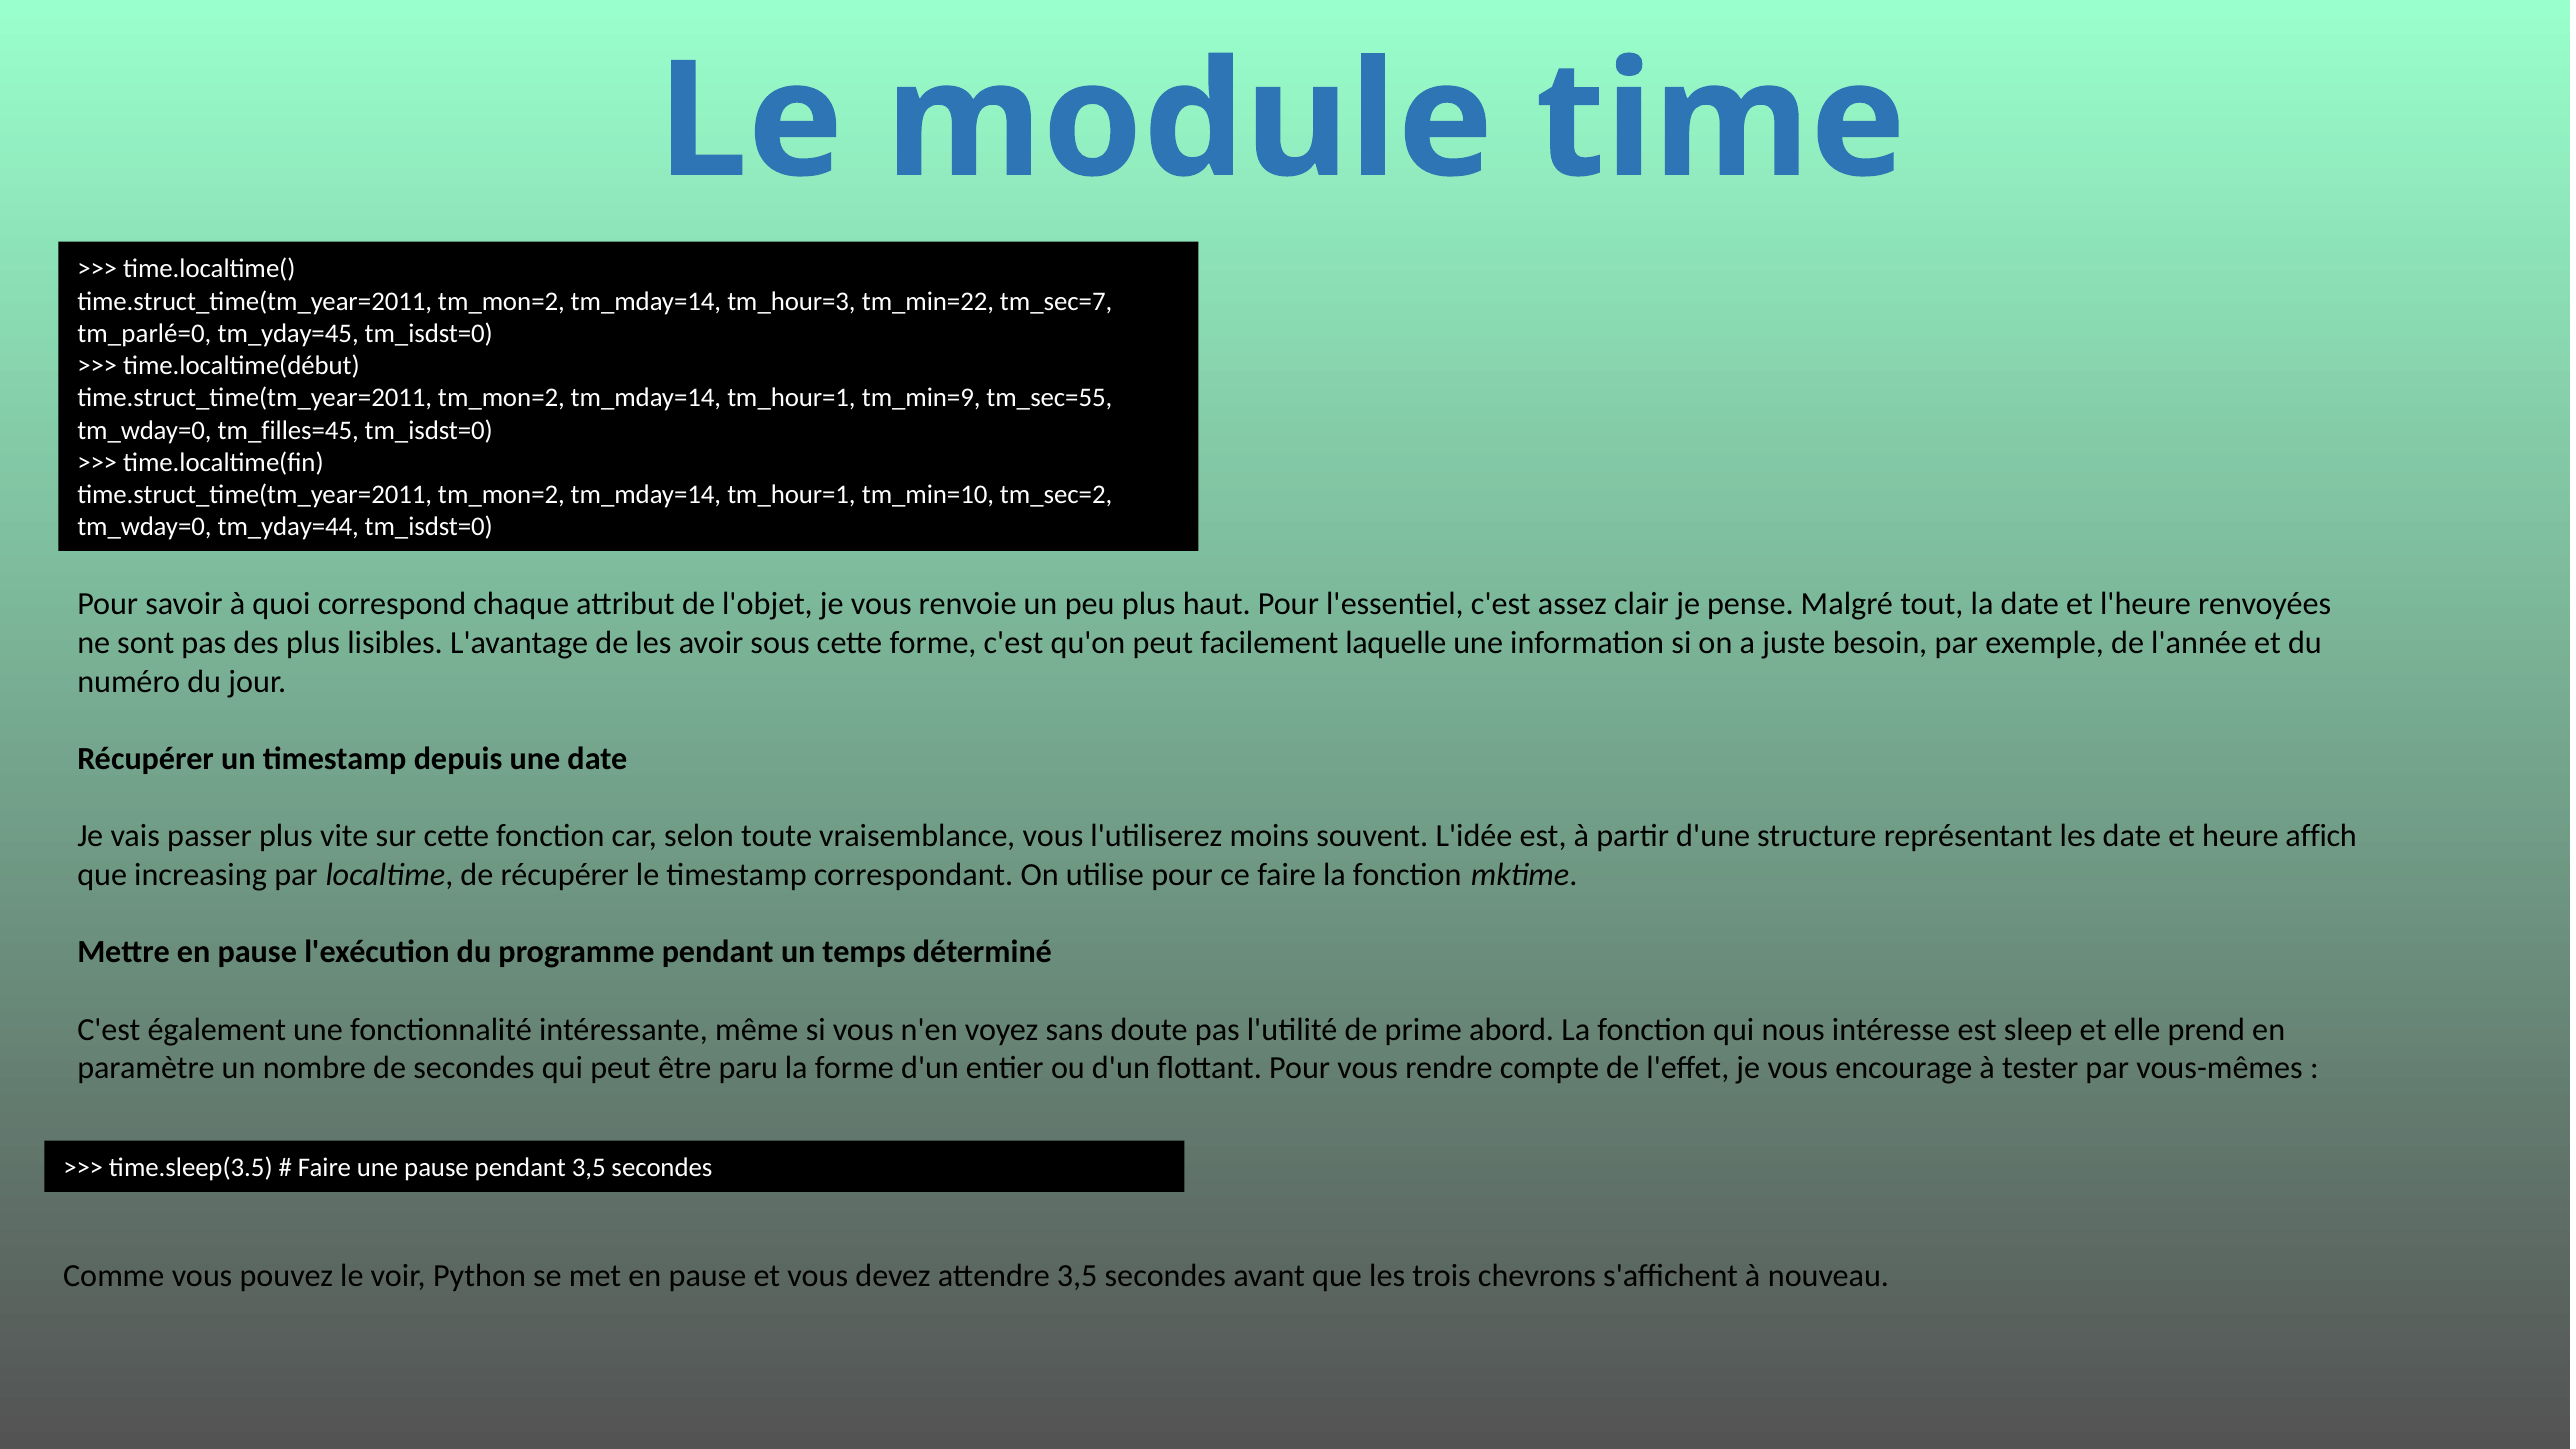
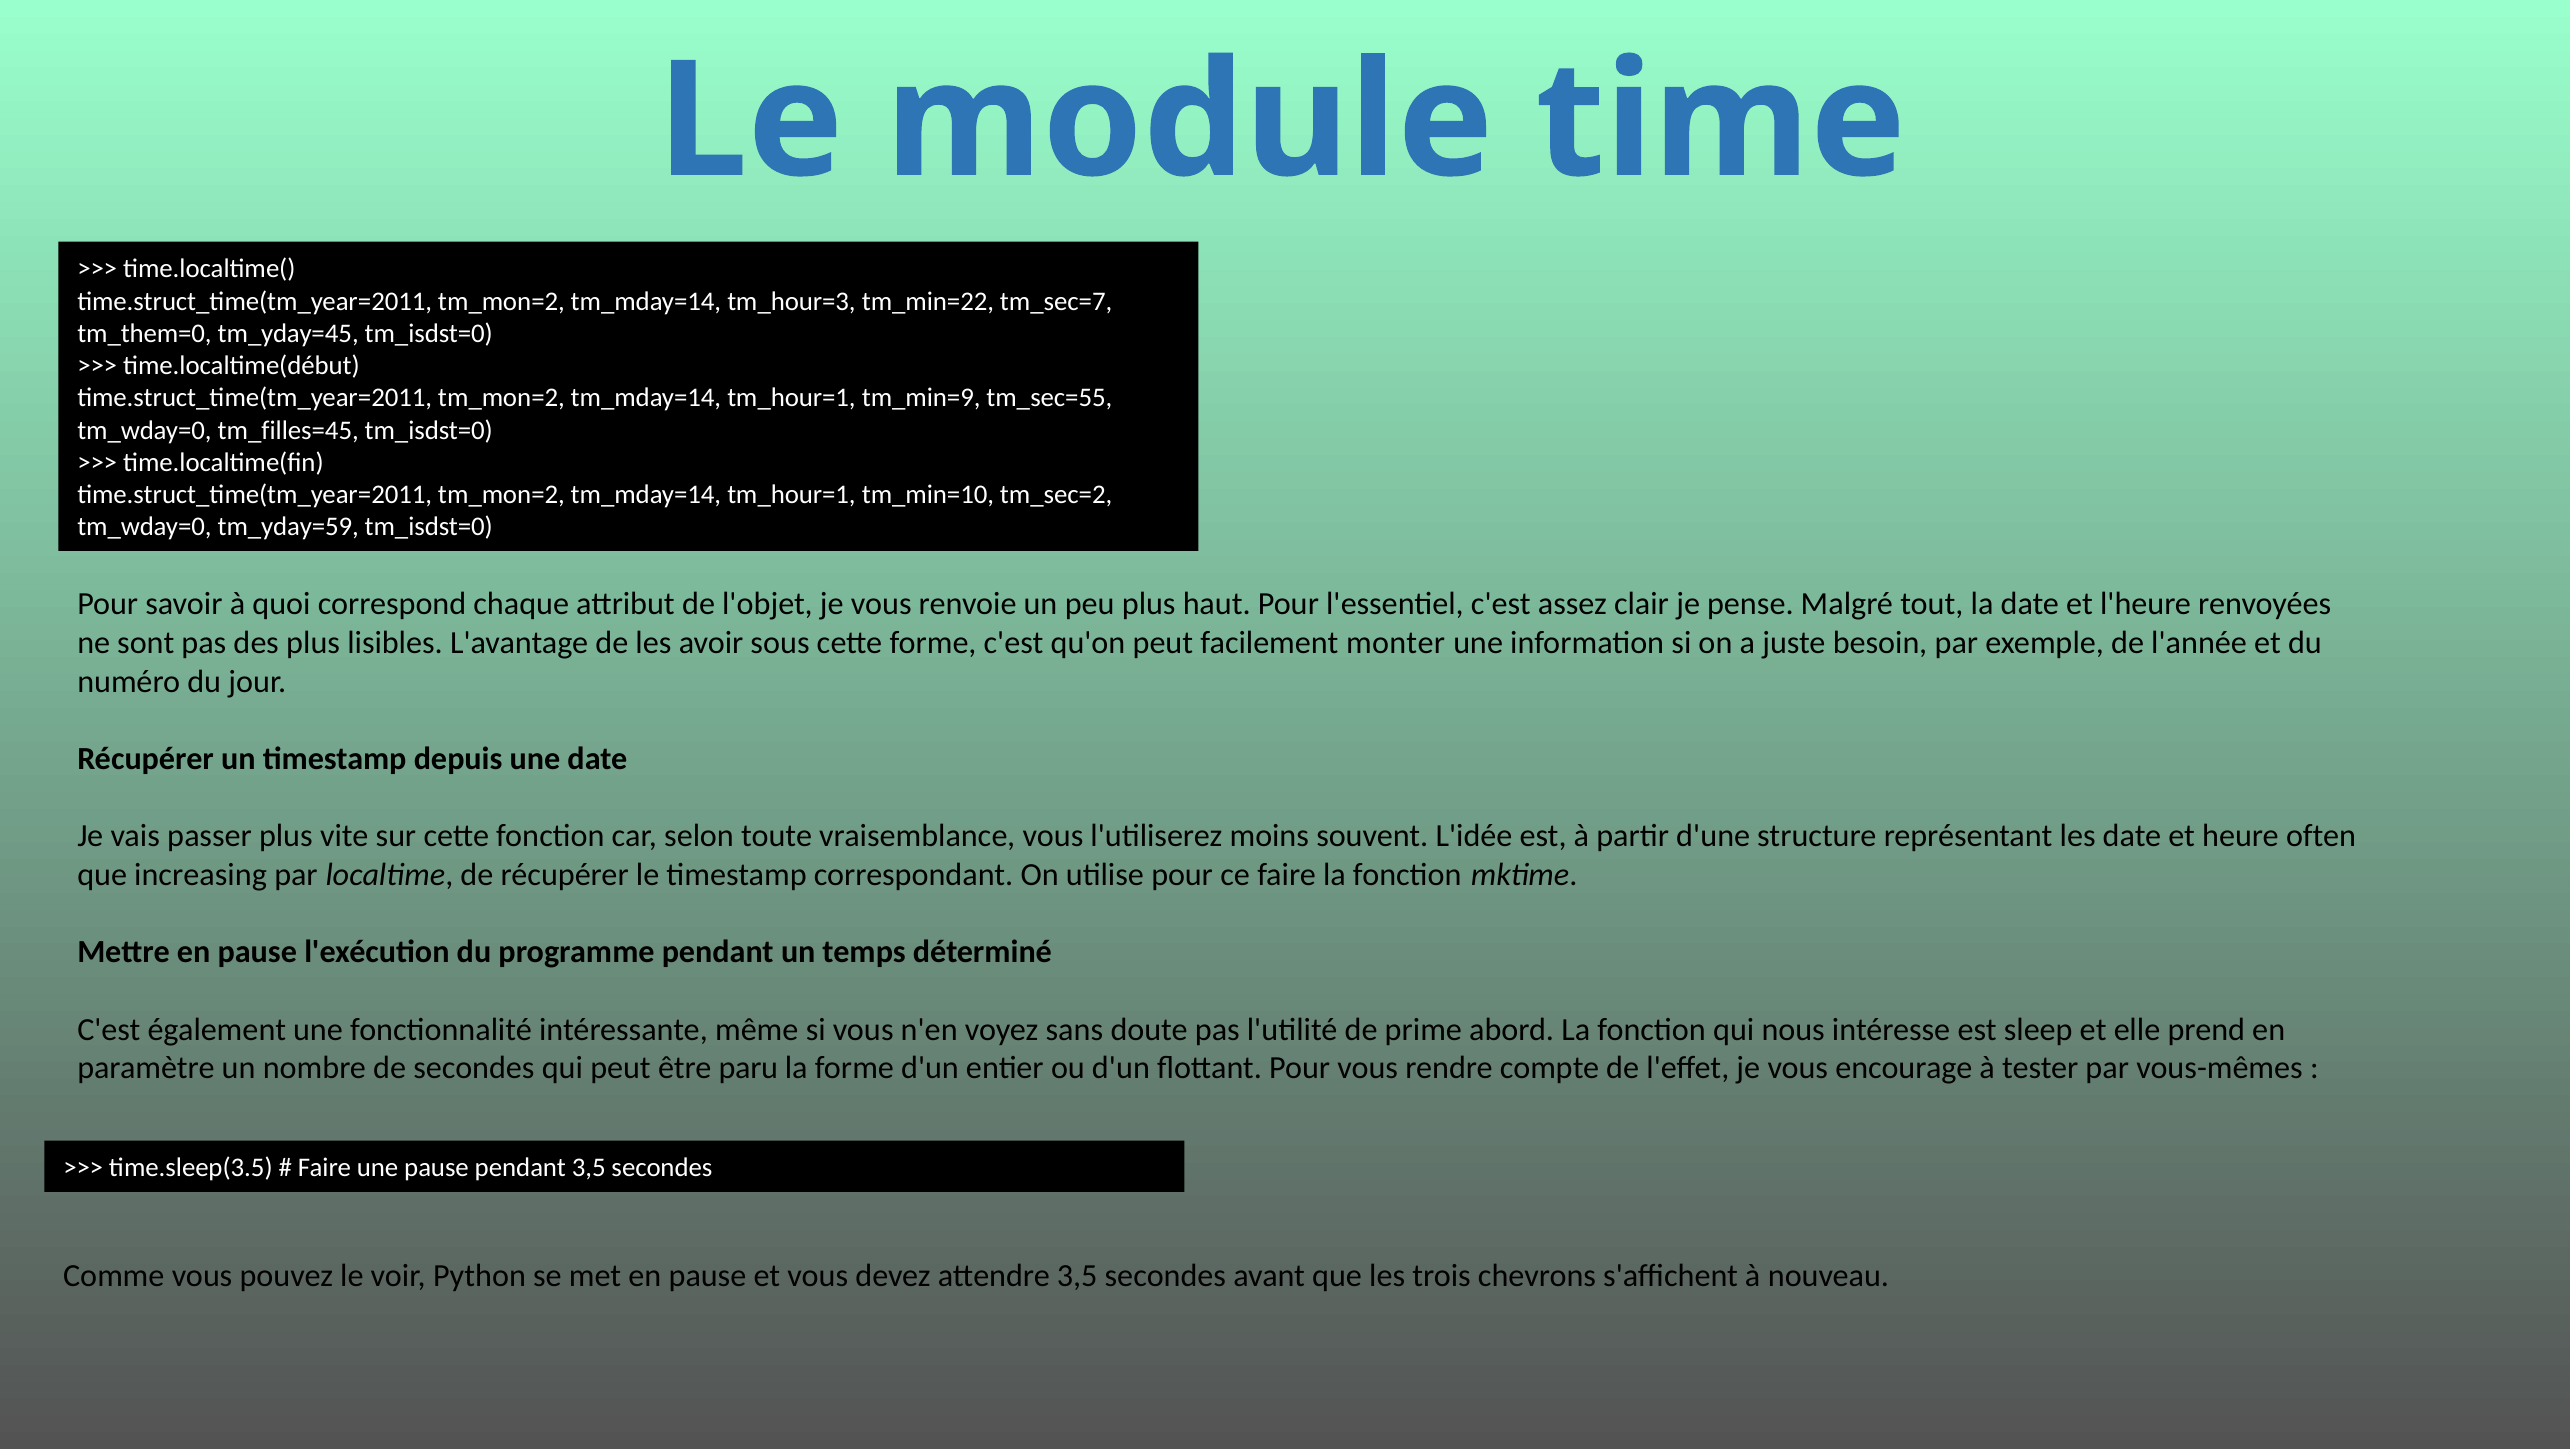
tm_parlé=0: tm_parlé=0 -> tm_them=0 (144, 334)
tm_yday=44: tm_yday=44 -> tm_yday=59 (288, 527)
laquelle: laquelle -> monter (1396, 643)
affich: affich -> often (2321, 836)
